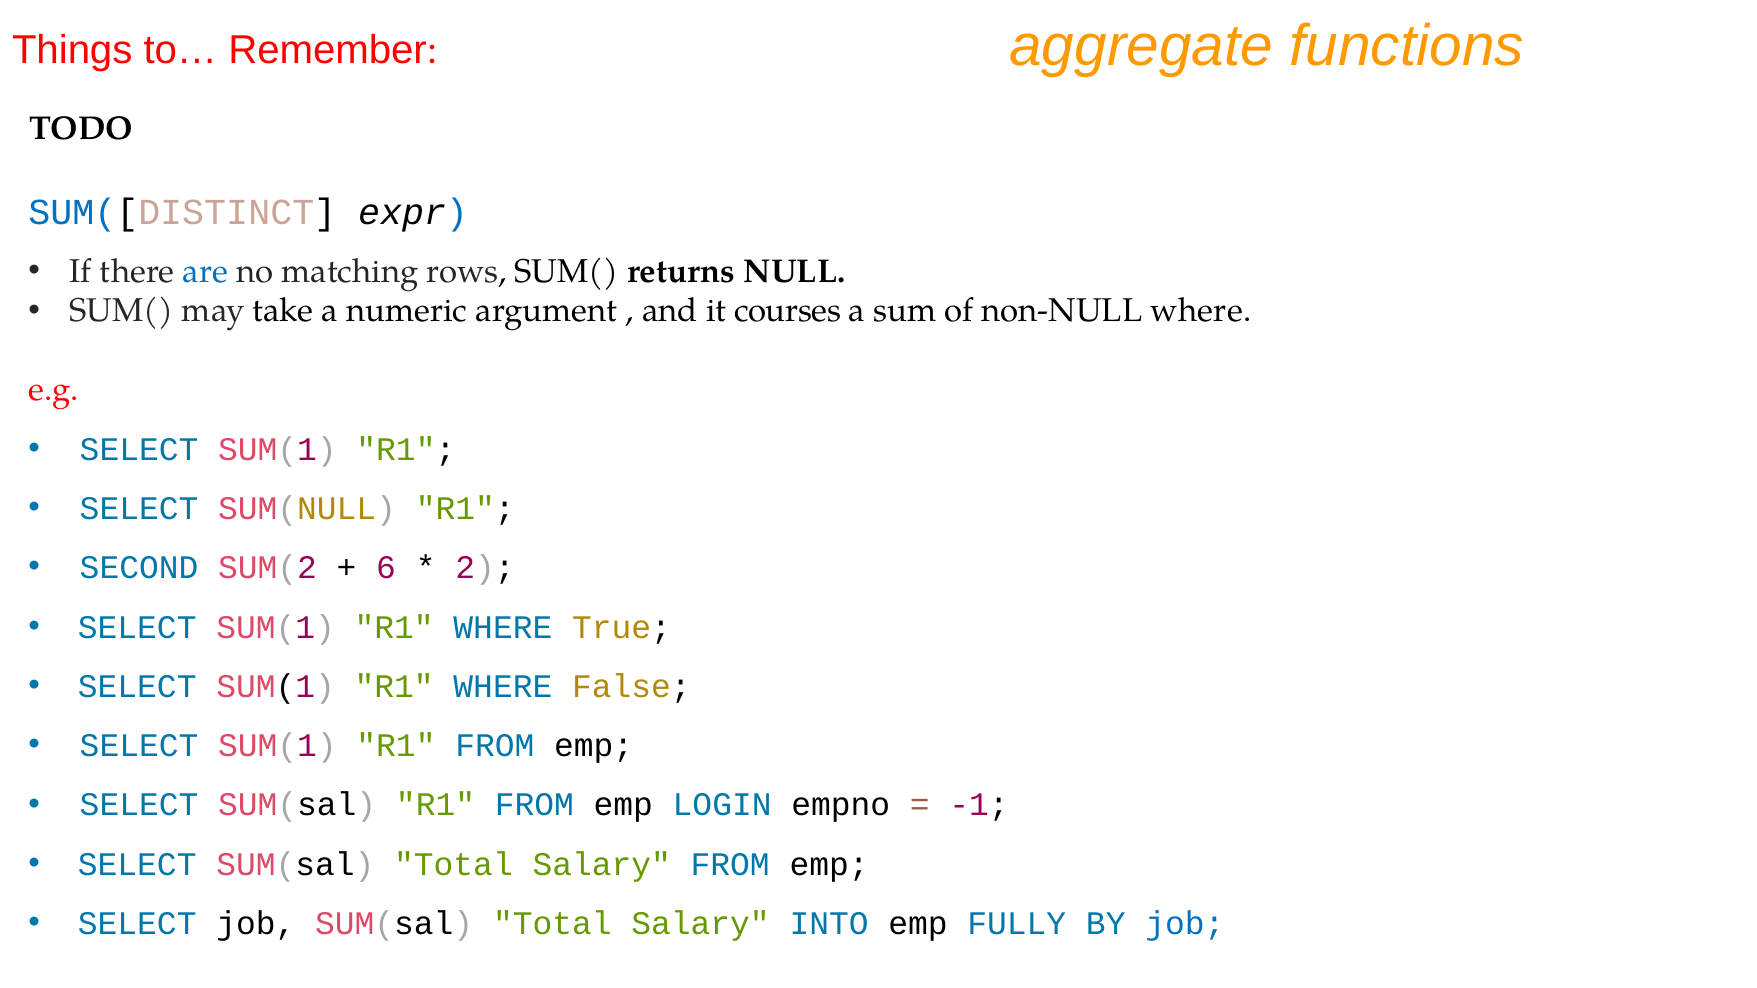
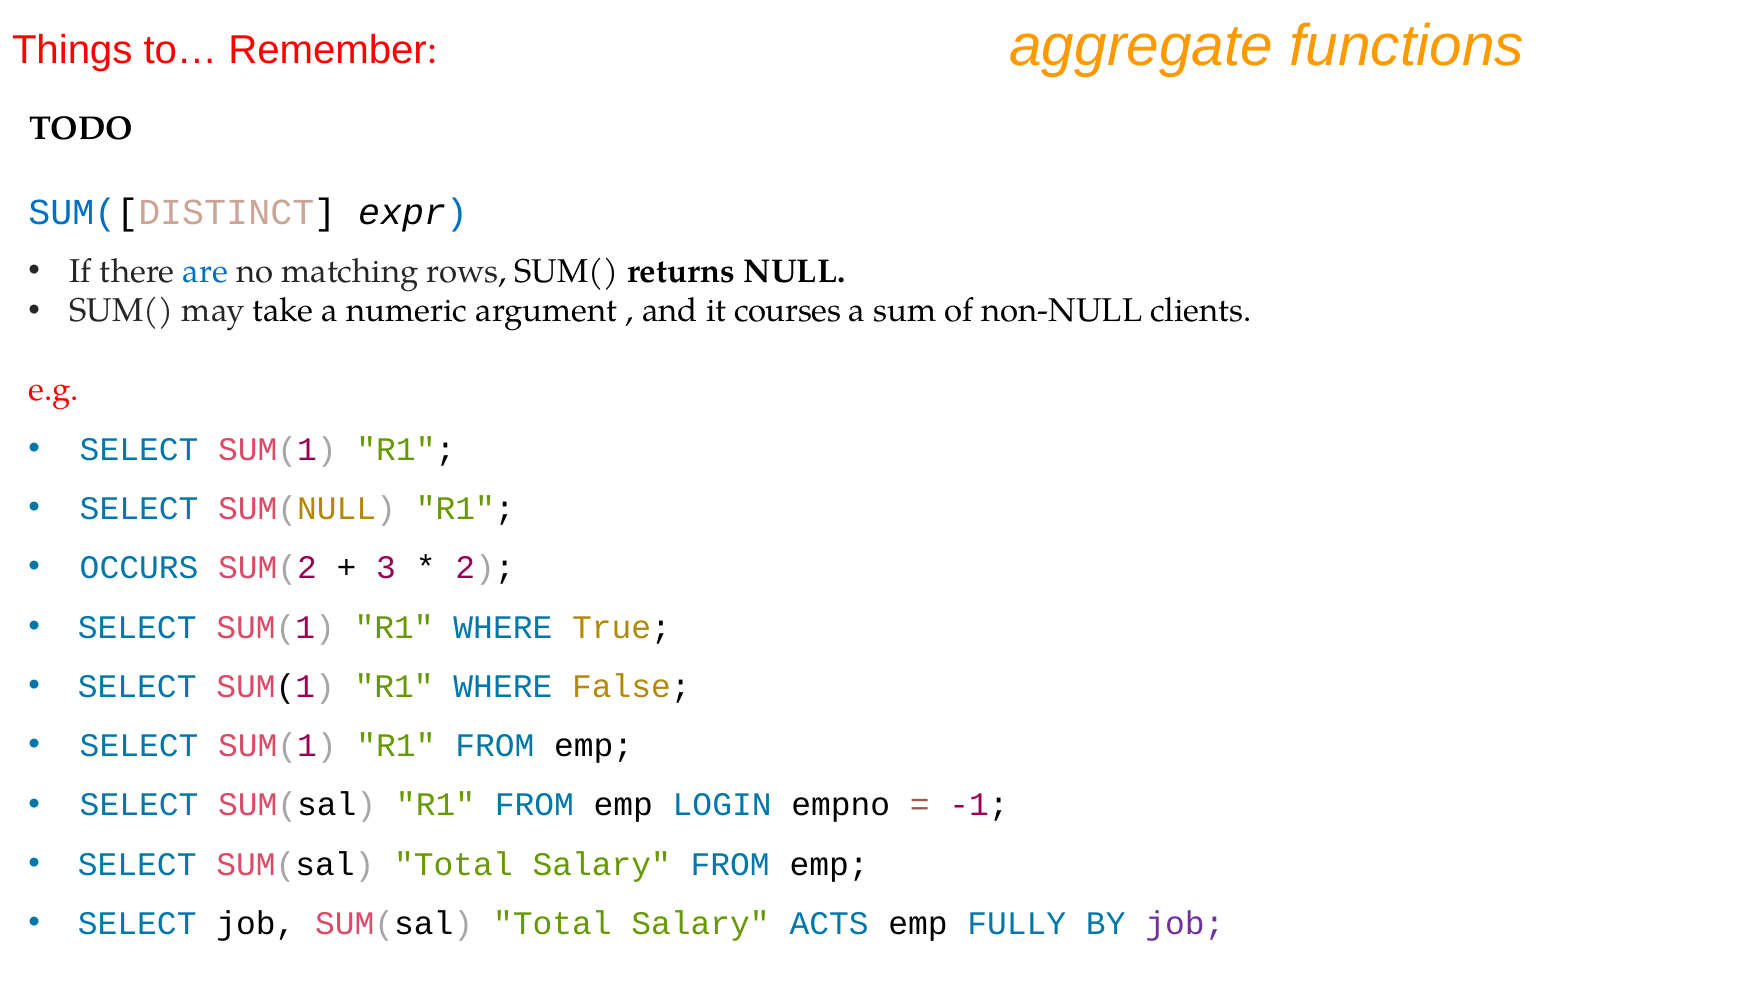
non-NULL where: where -> clients (1201, 311)
SECOND: SECOND -> OCCURS (139, 568)
6: 6 -> 3 (386, 568)
INTO: INTO -> ACTS (829, 924)
job colour: blue -> purple (1185, 924)
